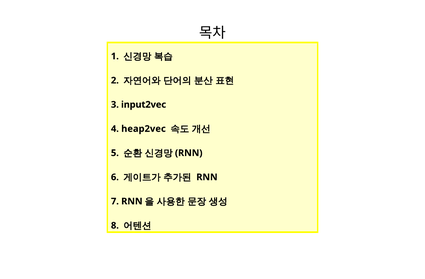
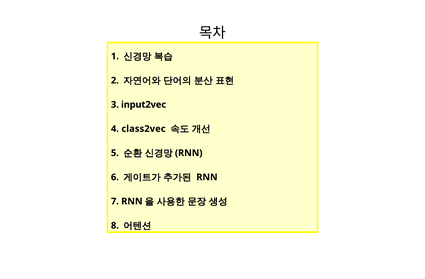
heap2vec: heap2vec -> class2vec (143, 129)
